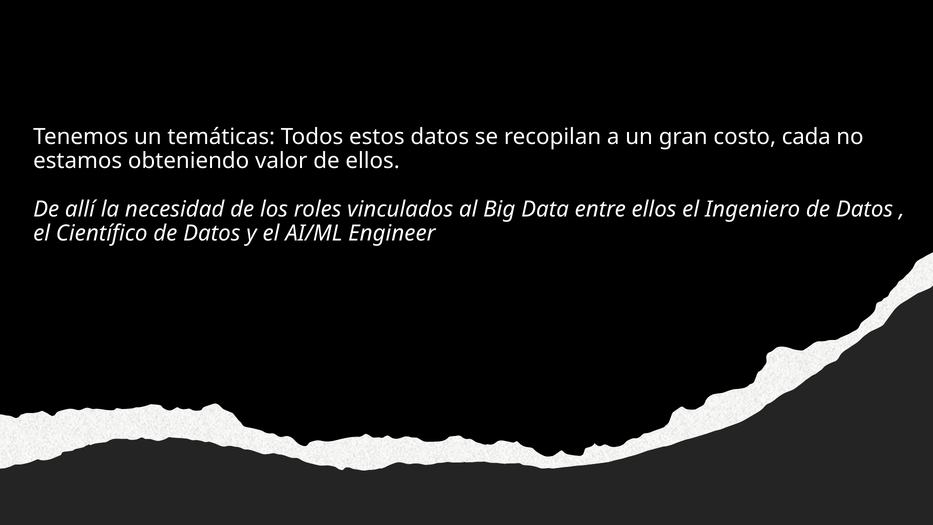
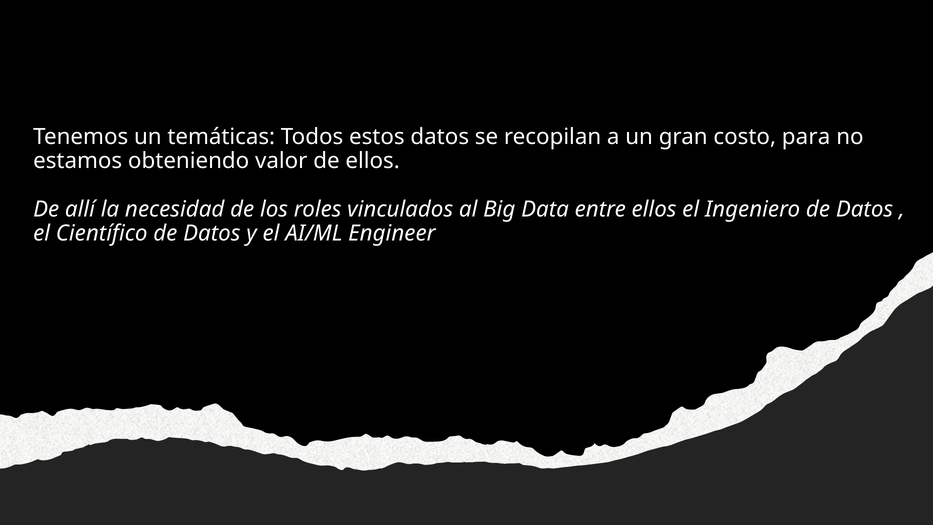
cada: cada -> para (806, 137)
